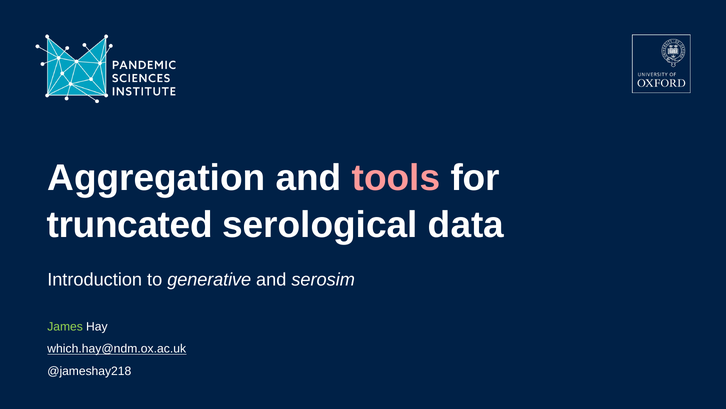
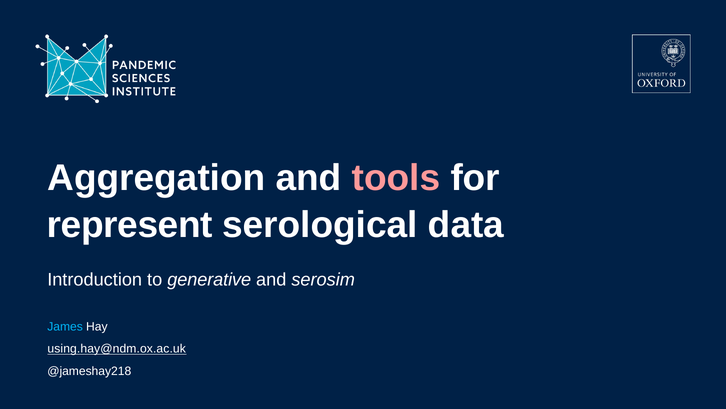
truncated: truncated -> represent (130, 225)
James colour: light green -> light blue (65, 326)
which.hay@ndm.ox.ac.uk: which.hay@ndm.ox.ac.uk -> using.hay@ndm.ox.ac.uk (117, 348)
